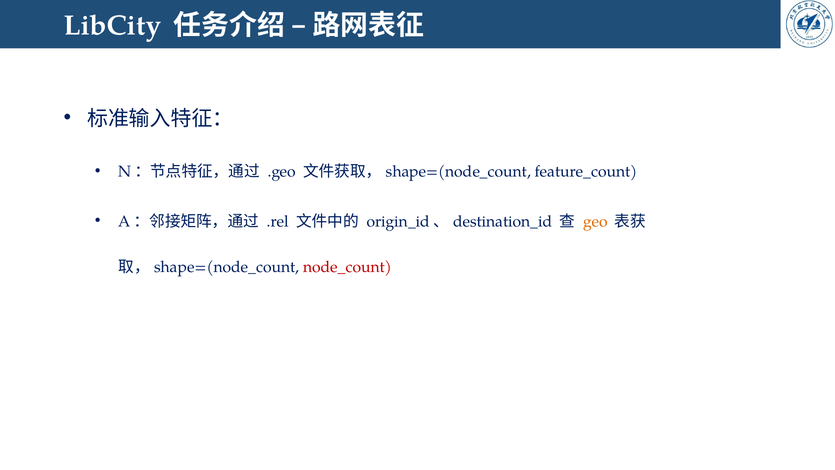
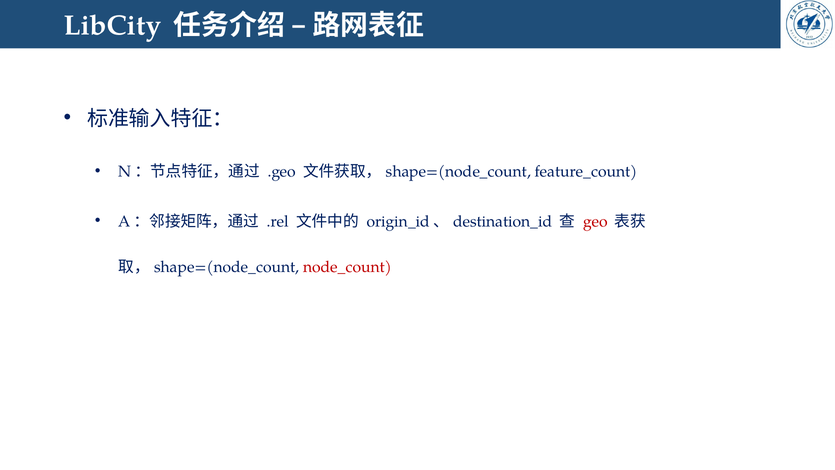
geo colour: orange -> red (595, 221)
